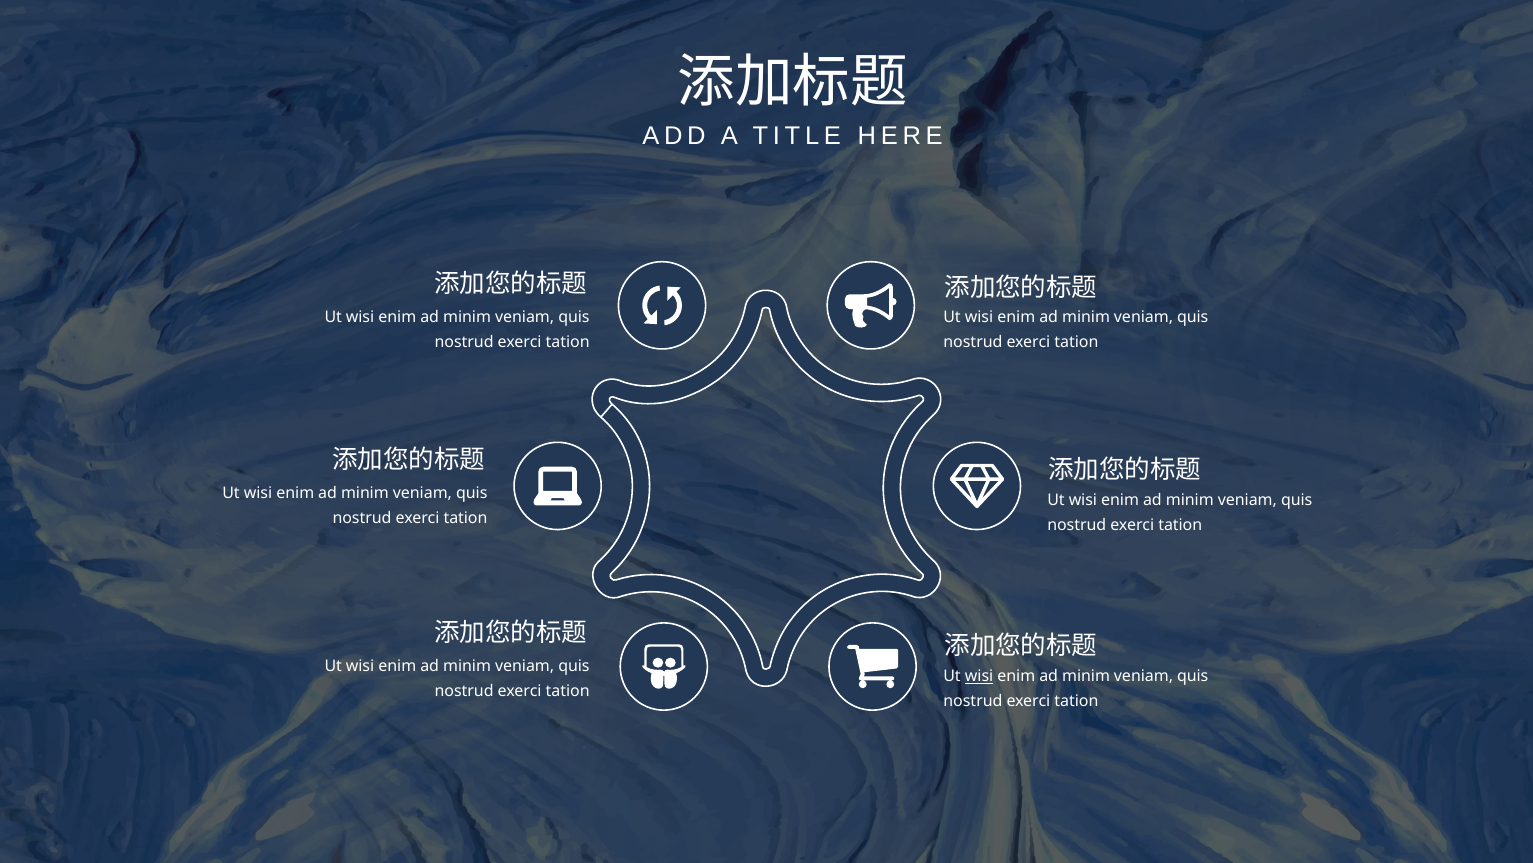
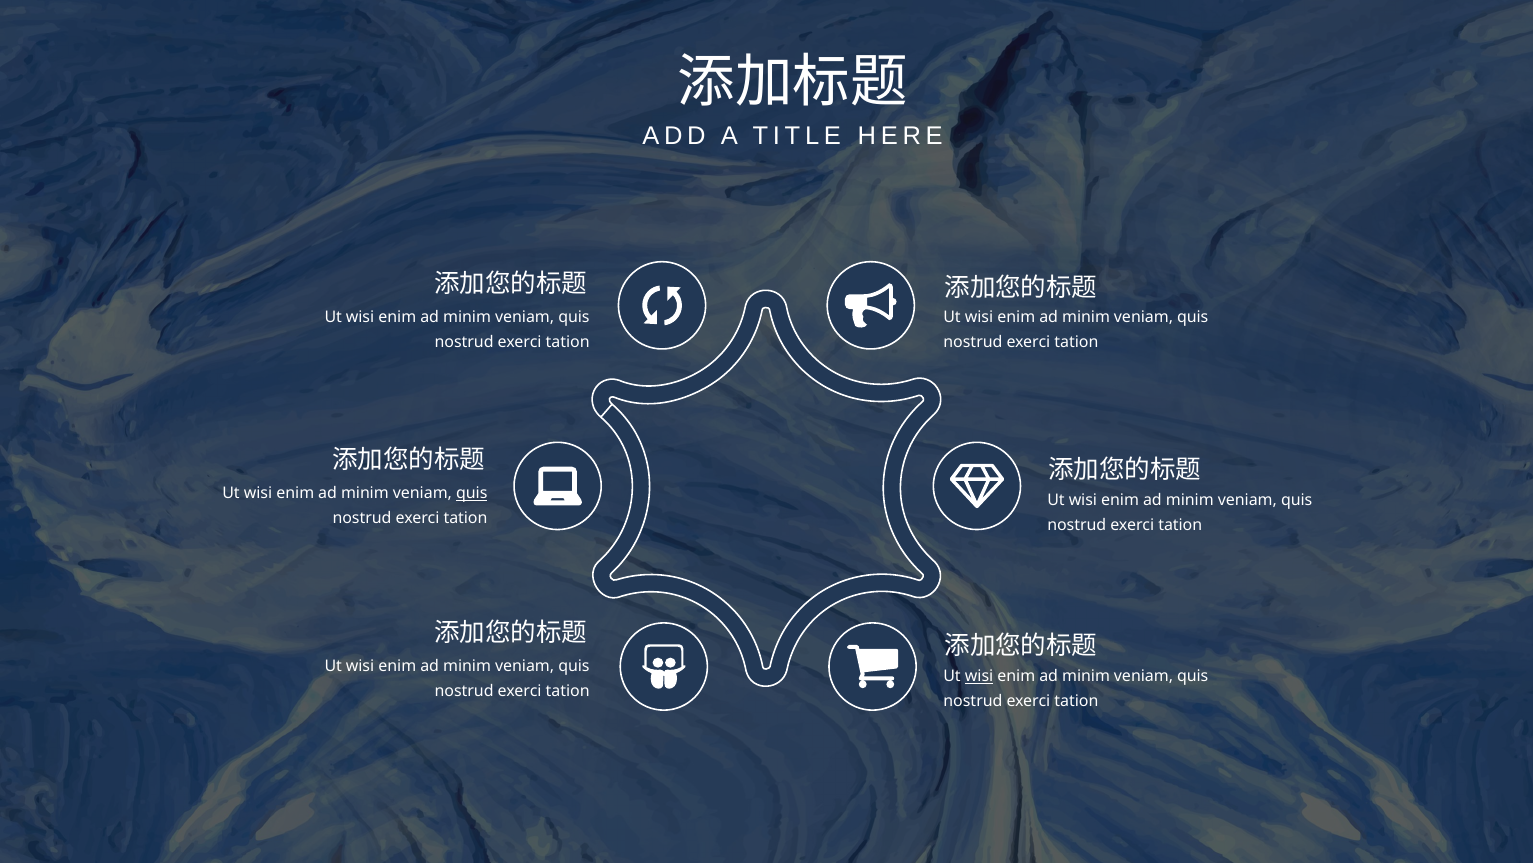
quis underline: none -> present (472, 493)
